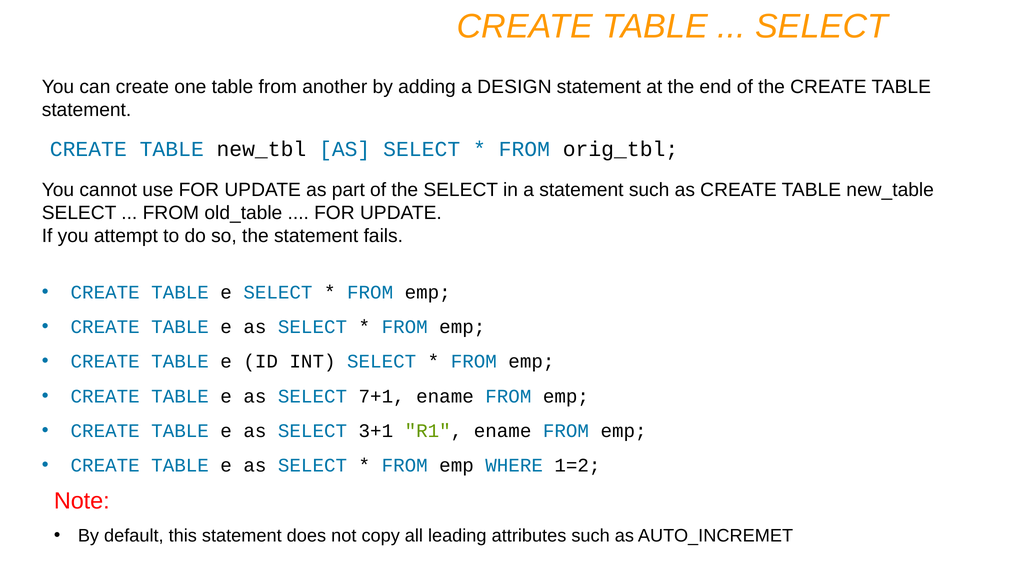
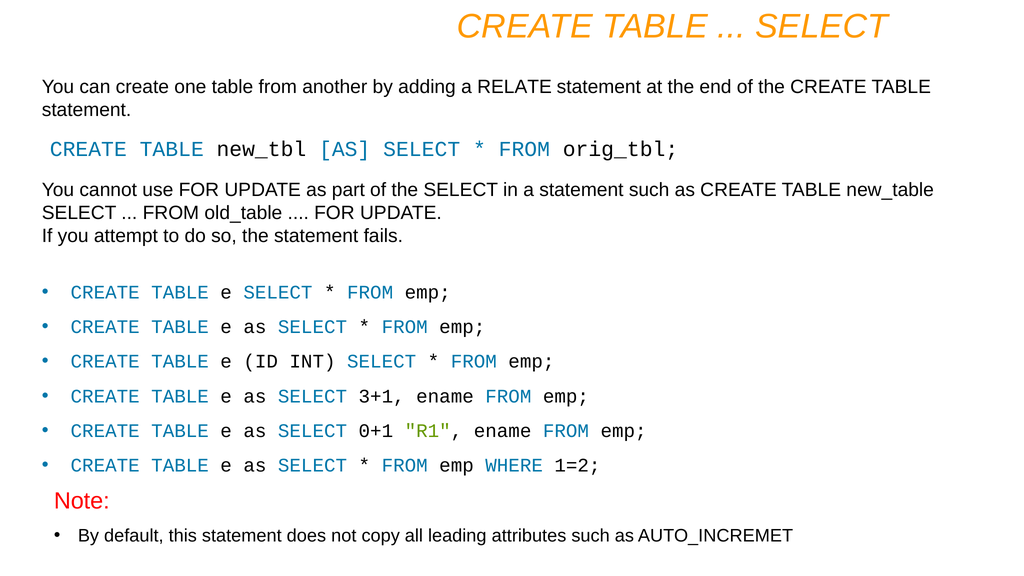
DESIGN: DESIGN -> RELATE (514, 87)
7+1: 7+1 -> 3+1 (382, 396)
3+1: 3+1 -> 0+1 (376, 431)
